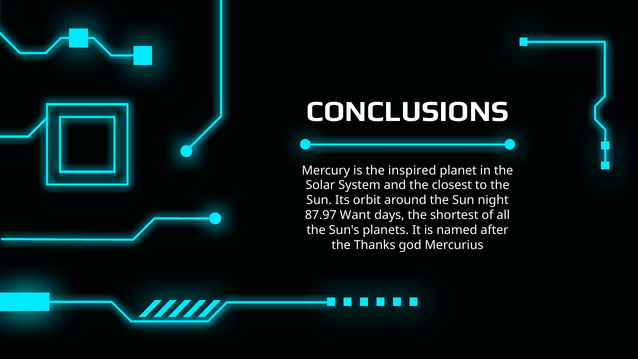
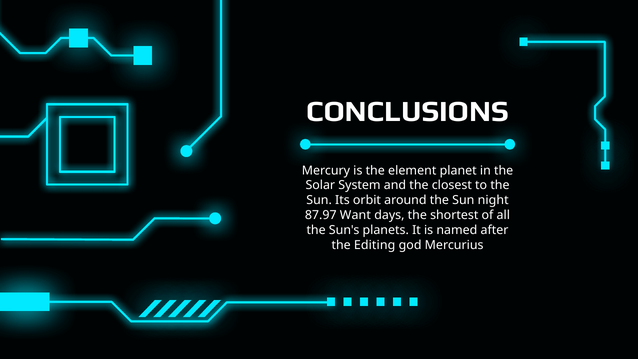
inspired: inspired -> element (412, 170)
Thanks: Thanks -> Editing (375, 245)
